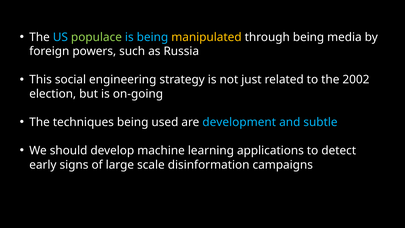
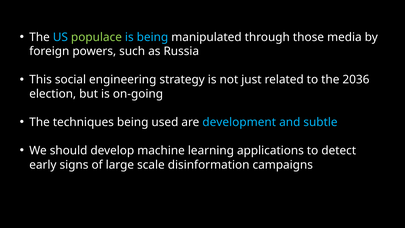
manipulated colour: yellow -> white (206, 37)
through being: being -> those (308, 37)
2002: 2002 -> 2036 (356, 80)
